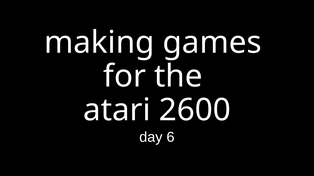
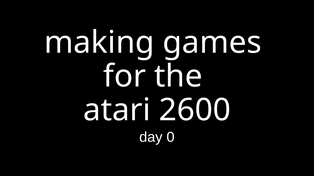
6: 6 -> 0 (171, 138)
